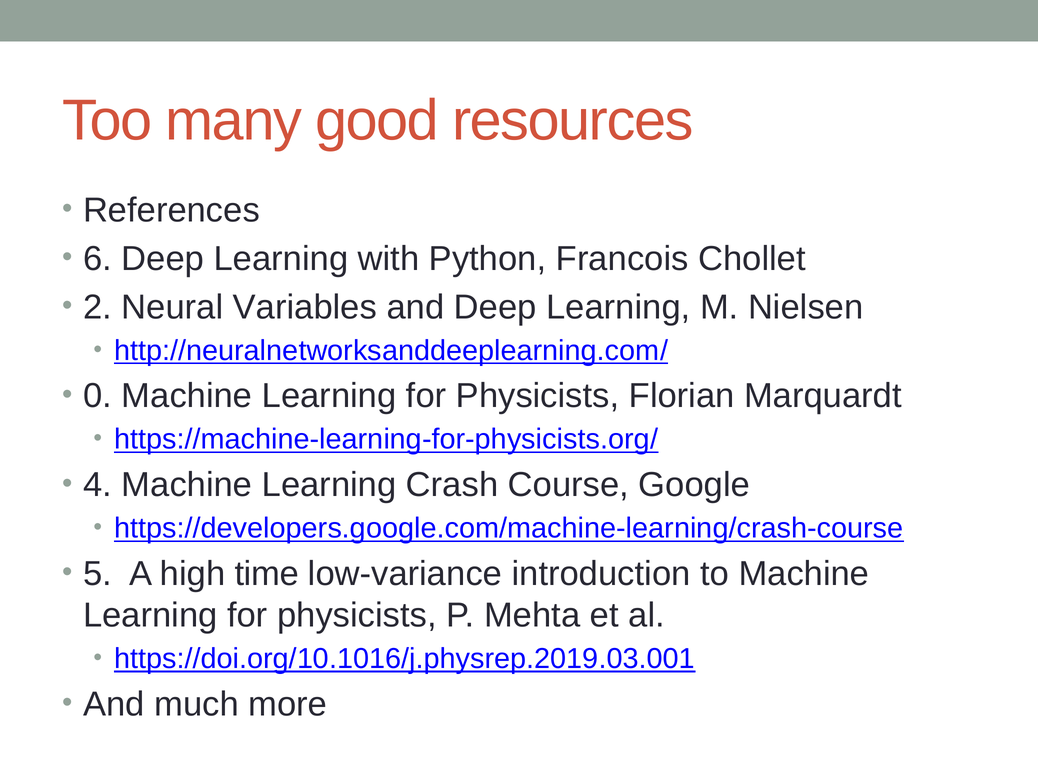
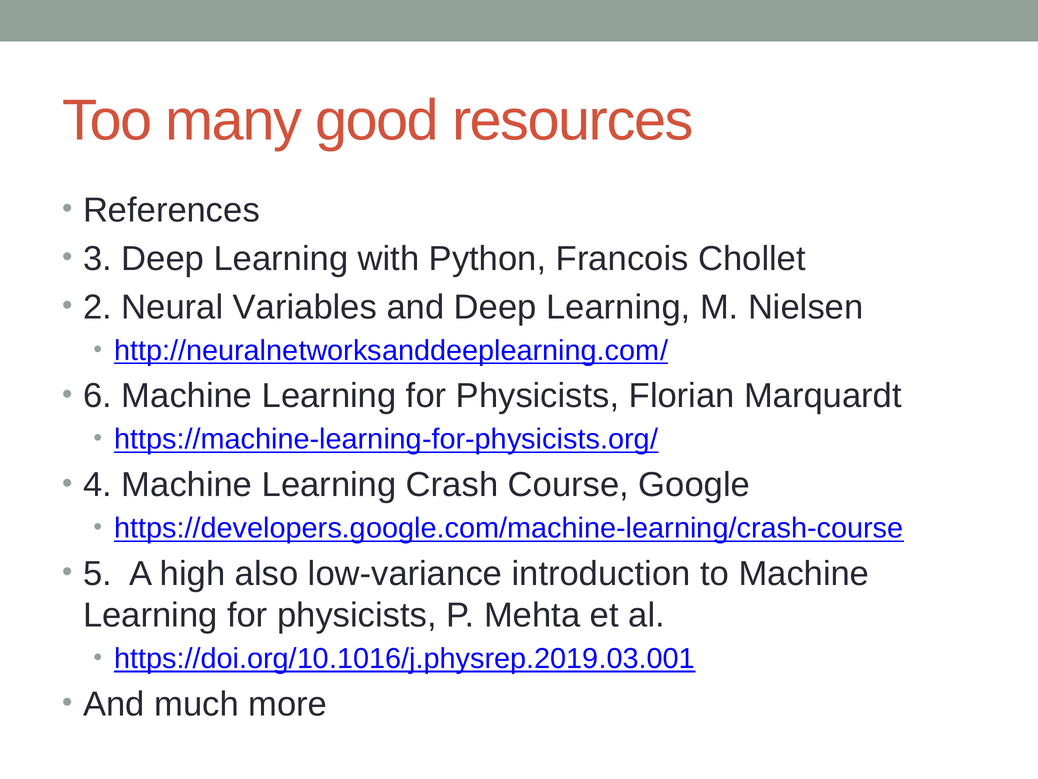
6: 6 -> 3 (97, 258)
0: 0 -> 6 (97, 396)
time: time -> also (267, 573)
